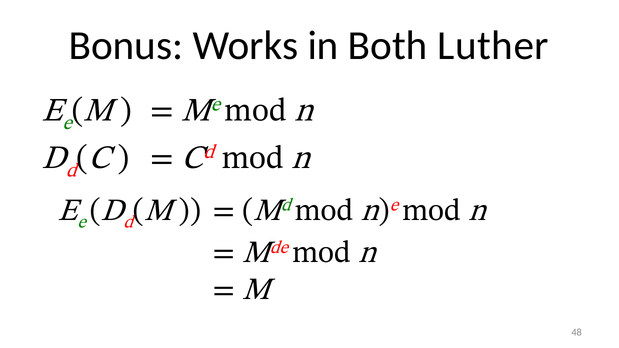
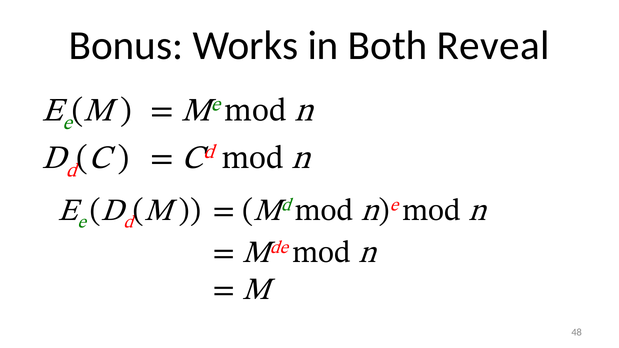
Luther: Luther -> Reveal (493, 46)
